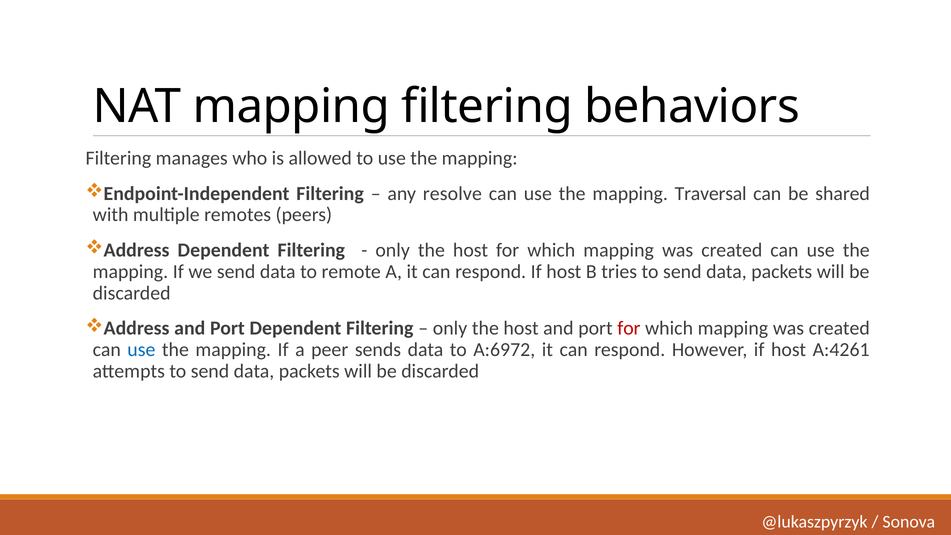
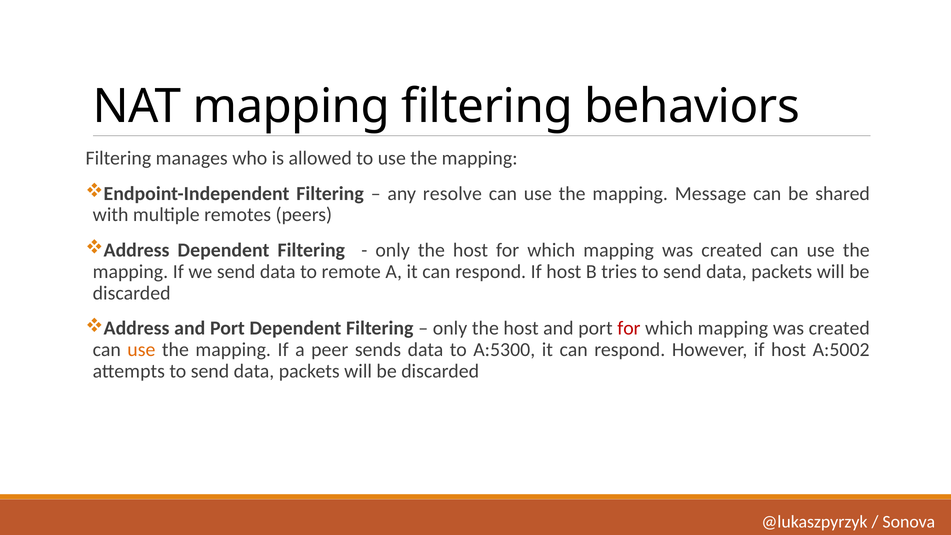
Traversal: Traversal -> Message (711, 193)
use colour: blue -> orange (141, 350)
A:6972: A:6972 -> A:5300 (504, 350)
A:4261: A:4261 -> A:5002 (841, 350)
